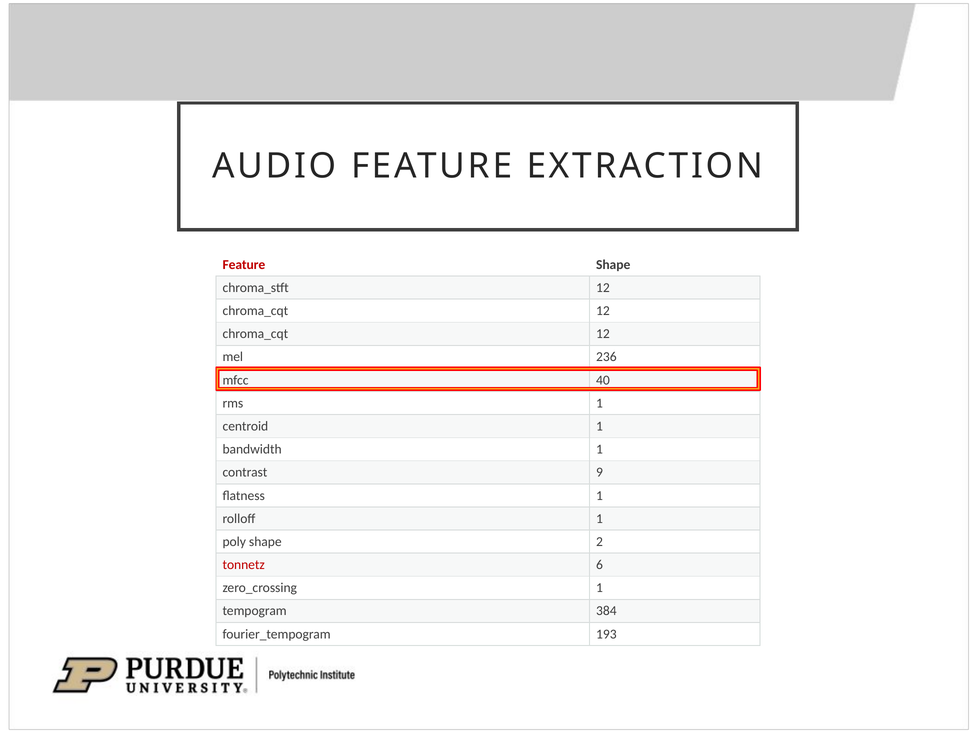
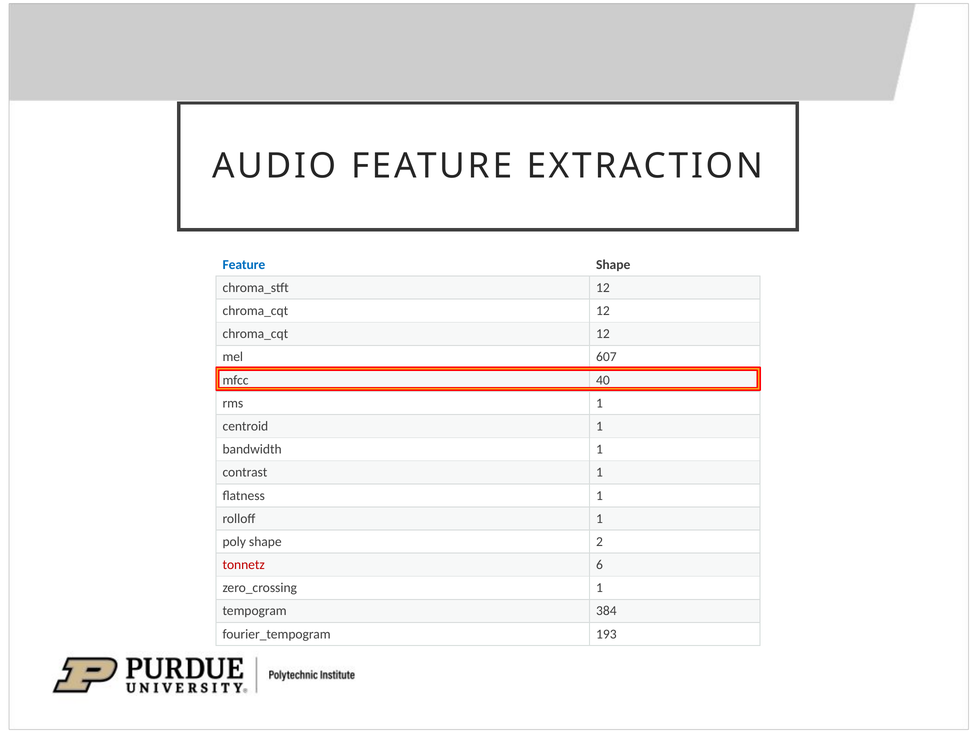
Feature colour: red -> blue (244, 265)
236: 236 -> 607 (606, 357)
contrast 9: 9 -> 1 (600, 472)
